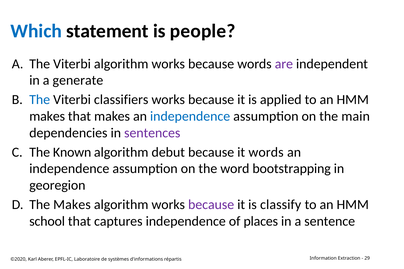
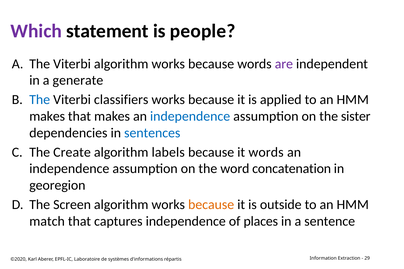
Which colour: blue -> purple (36, 31)
main: main -> sister (356, 116)
sentences colour: purple -> blue (152, 133)
Known: Known -> Create (72, 152)
debut: debut -> labels (168, 152)
bootstrapping: bootstrapping -> concatenation (292, 169)
The Makes: Makes -> Screen (72, 205)
because colour: purple -> orange (211, 205)
classify: classify -> outside (281, 205)
school: school -> match (47, 221)
